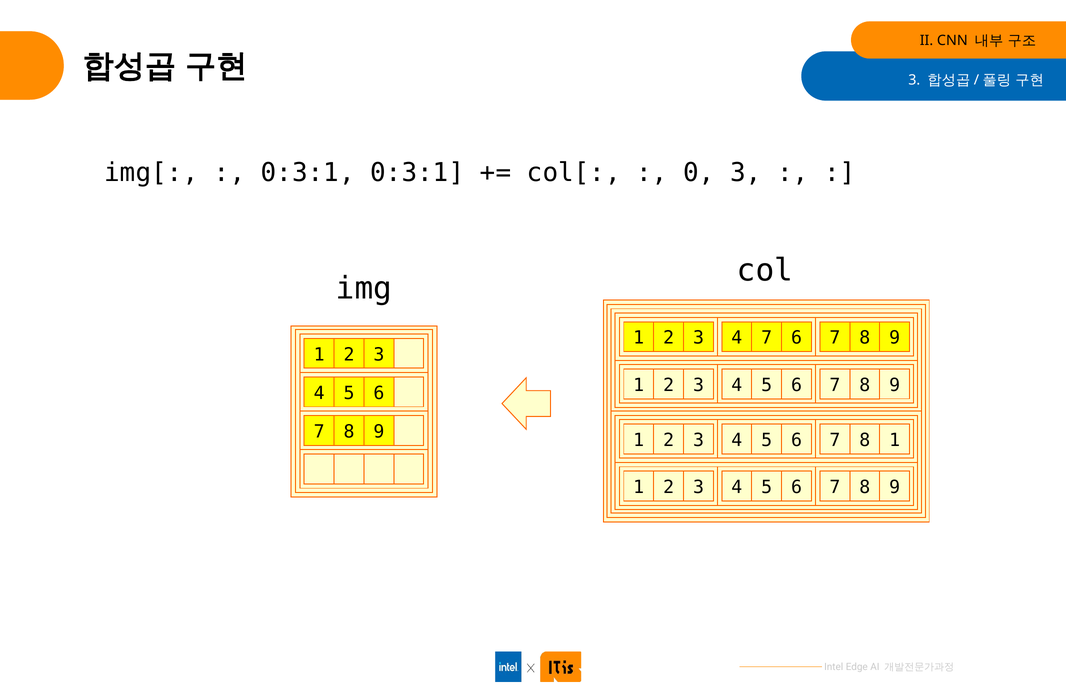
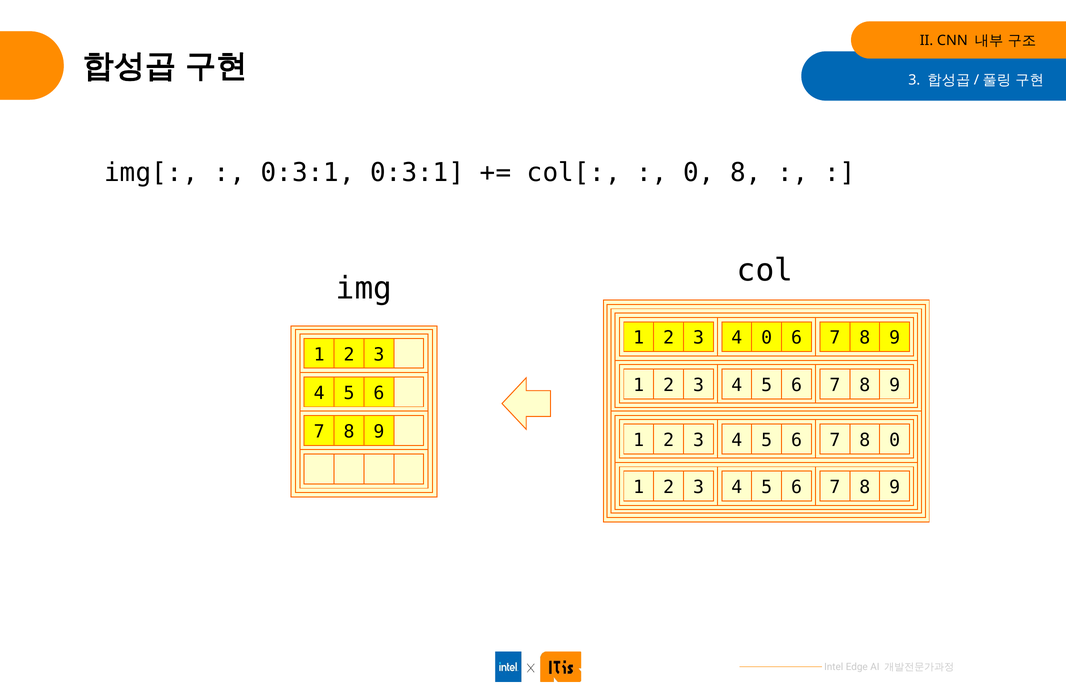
0 3: 3 -> 8 (746, 173)
4 7: 7 -> 0 (767, 338)
8 1: 1 -> 0 (895, 440)
